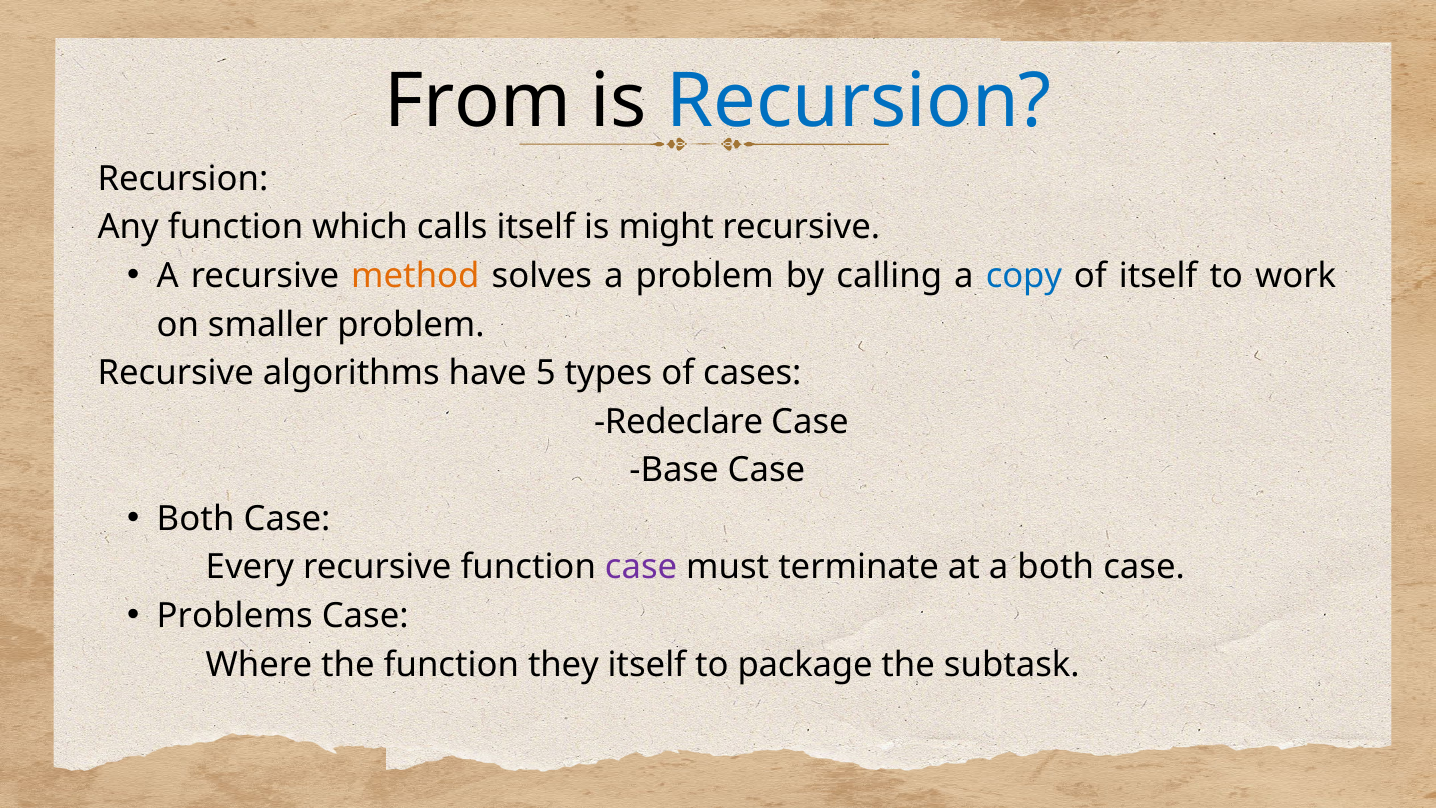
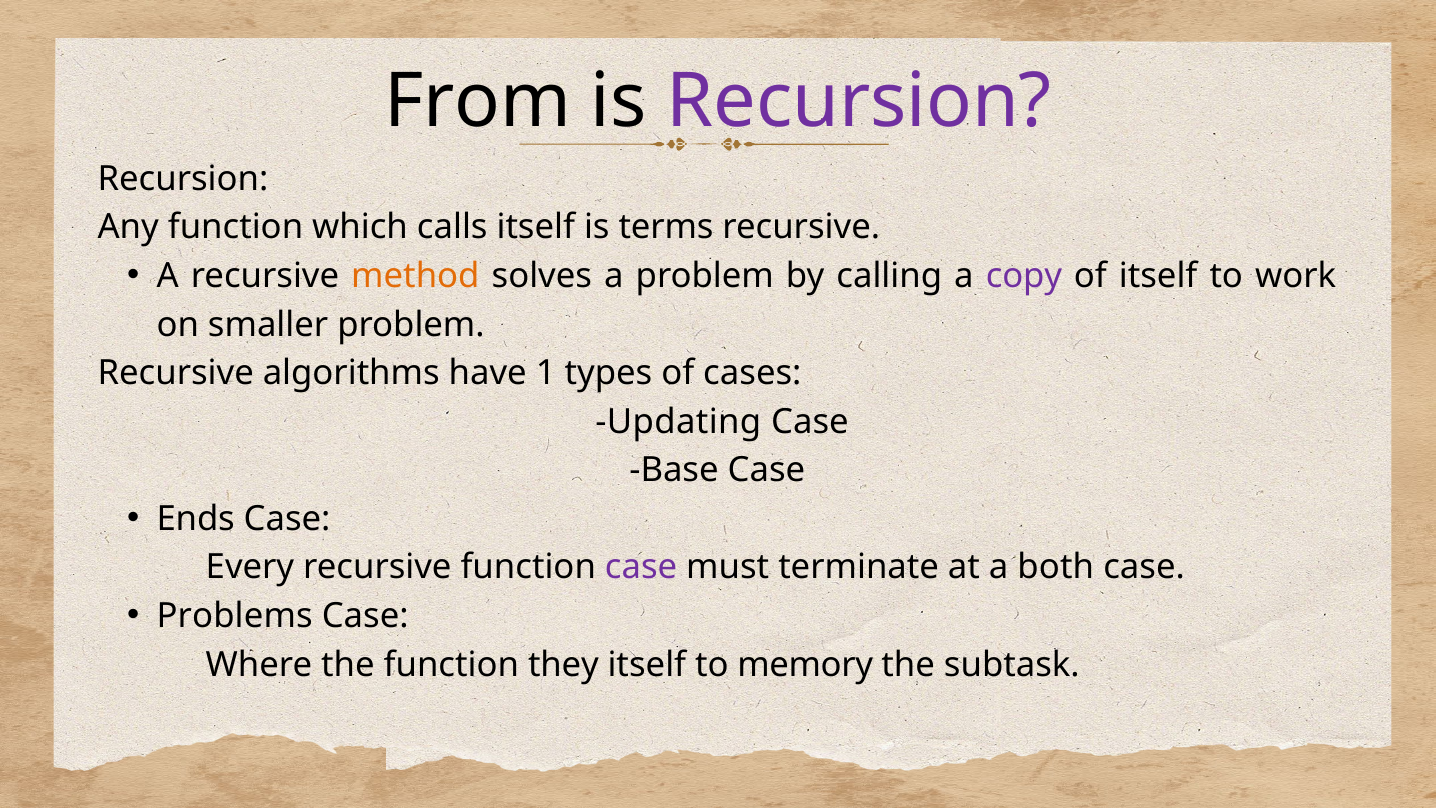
Recursion colour: blue -> purple (859, 101)
might: might -> terms (666, 227)
copy colour: blue -> purple (1024, 276)
5: 5 -> 1 (546, 373)
Redeclare: Redeclare -> Updating (678, 422)
Both: Both -> Ends (196, 519)
package: package -> memory (805, 664)
